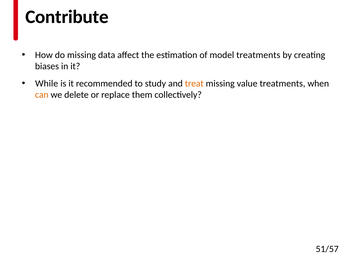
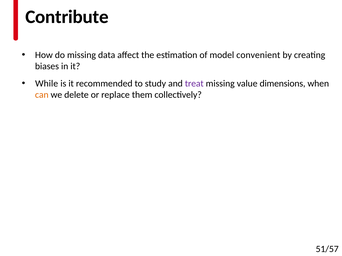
model treatments: treatments -> convenient (258, 55)
treat colour: orange -> purple (194, 84)
value treatments: treatments -> dimensions (283, 84)
